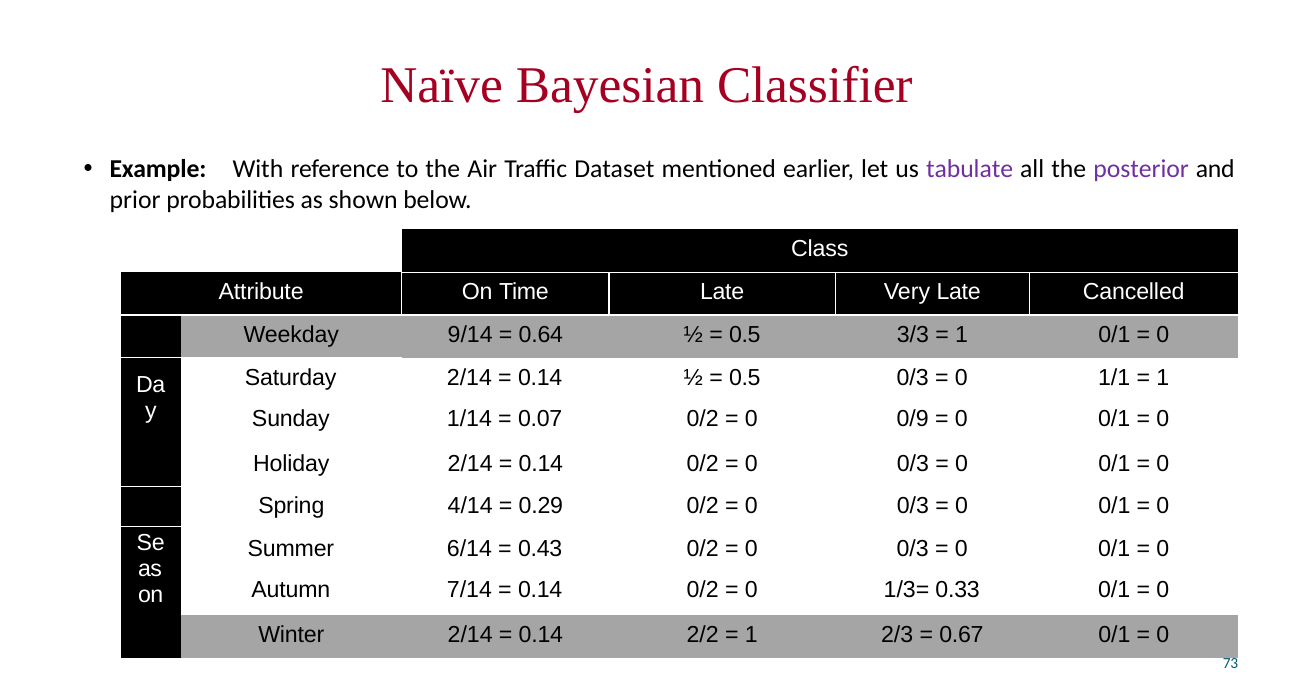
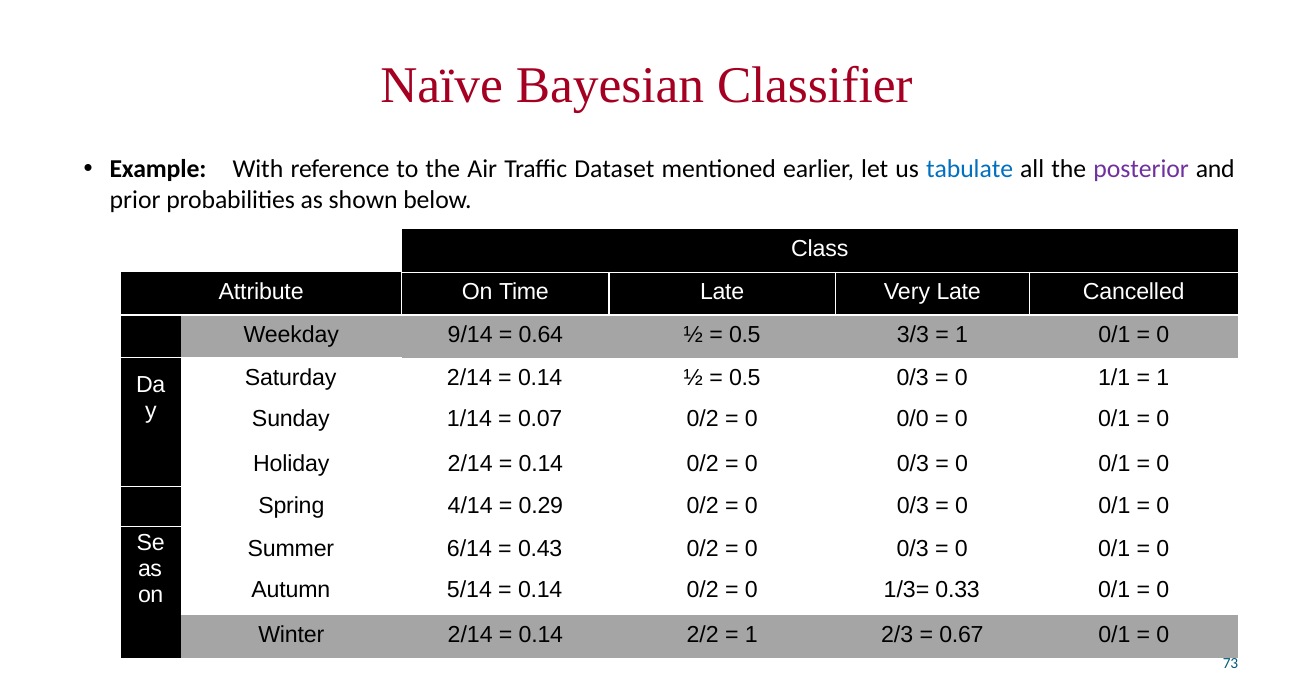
tabulate colour: purple -> blue (970, 169)
0/9: 0/9 -> 0/0 (913, 419)
7/14: 7/14 -> 5/14 (469, 590)
